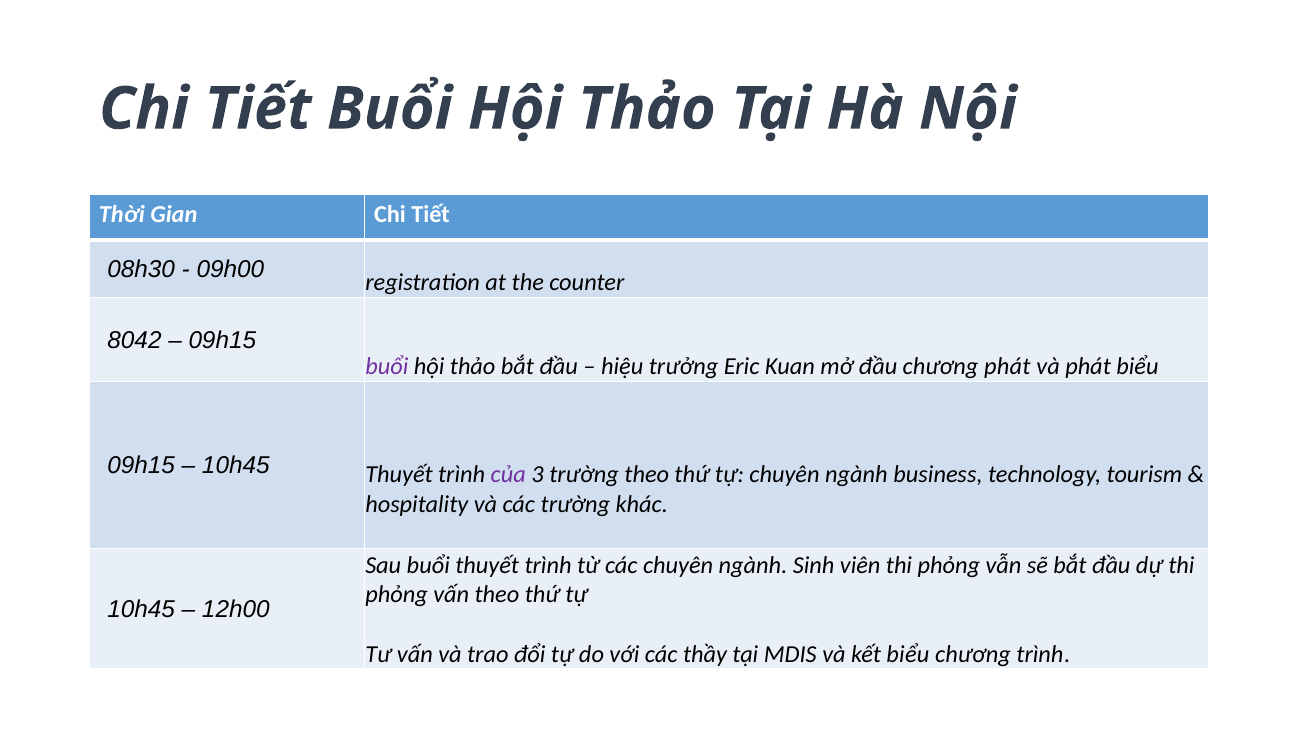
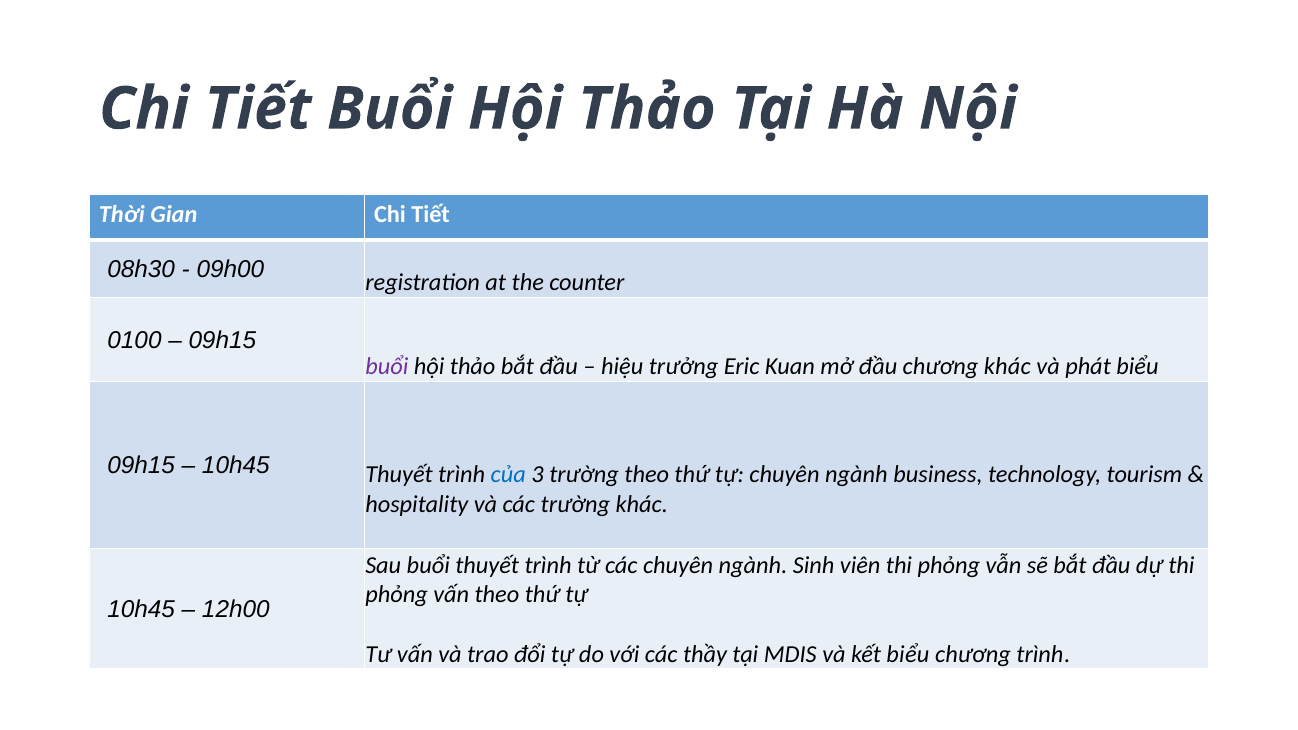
8042: 8042 -> 0100 (135, 340)
chương phát: phát -> khác (1007, 367)
của colour: purple -> blue (508, 475)
